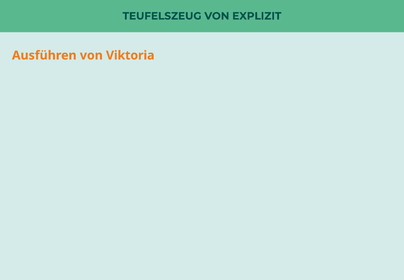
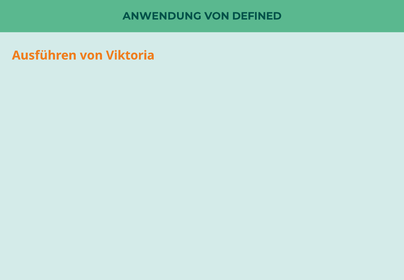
TEUFELSZEUG: TEUFELSZEUG -> ANWENDUNG (162, 16)
EXPLIZIT: EXPLIZIT -> DEFINED (257, 16)
